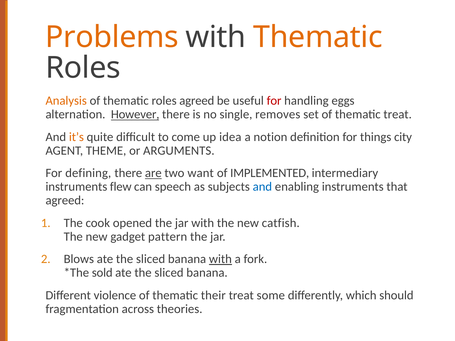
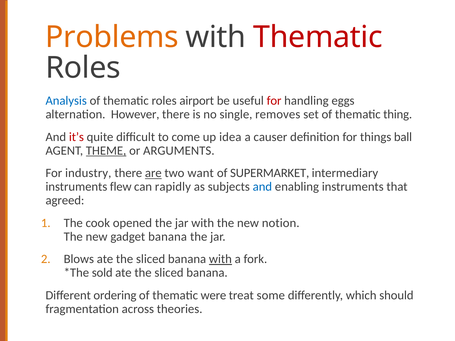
Thematic colour: orange -> red (318, 37)
Analysis colour: orange -> blue (66, 101)
roles agreed: agreed -> airport (197, 101)
However underline: present -> none (135, 115)
thematic treat: treat -> thing (398, 115)
it’s colour: orange -> red (76, 137)
notion: notion -> causer (270, 137)
city: city -> ball (403, 137)
THEME underline: none -> present (106, 151)
defining: defining -> industry (88, 173)
IMPLEMENTED: IMPLEMENTED -> SUPERMARKET (270, 173)
speech: speech -> rapidly (173, 187)
catfish: catfish -> notion (281, 223)
gadget pattern: pattern -> banana (168, 237)
violence: violence -> ordering (115, 295)
their: their -> were (213, 295)
